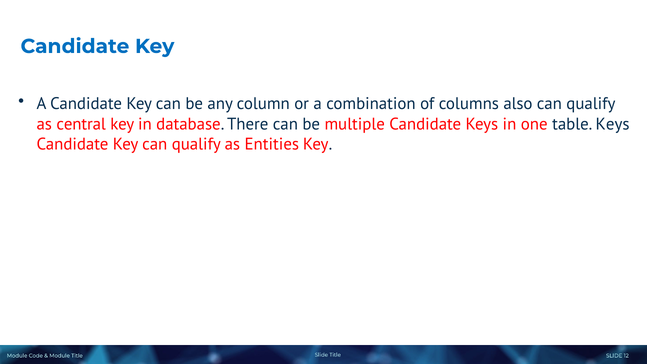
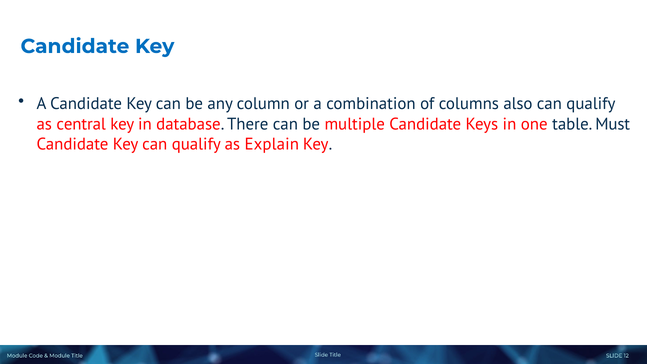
table Keys: Keys -> Must (613, 124)
Entities: Entities -> Explain (272, 144)
